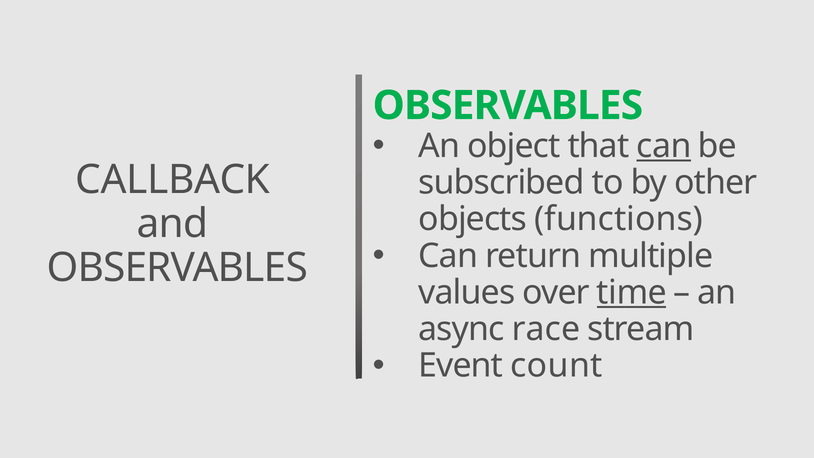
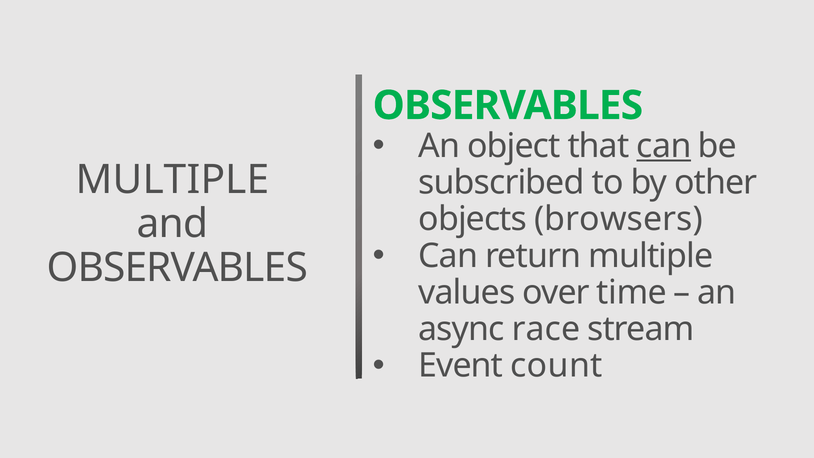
CALLBACK: CALLBACK -> MULTIPLE (172, 180)
functions: functions -> browsers (619, 219)
time underline: present -> none (632, 292)
